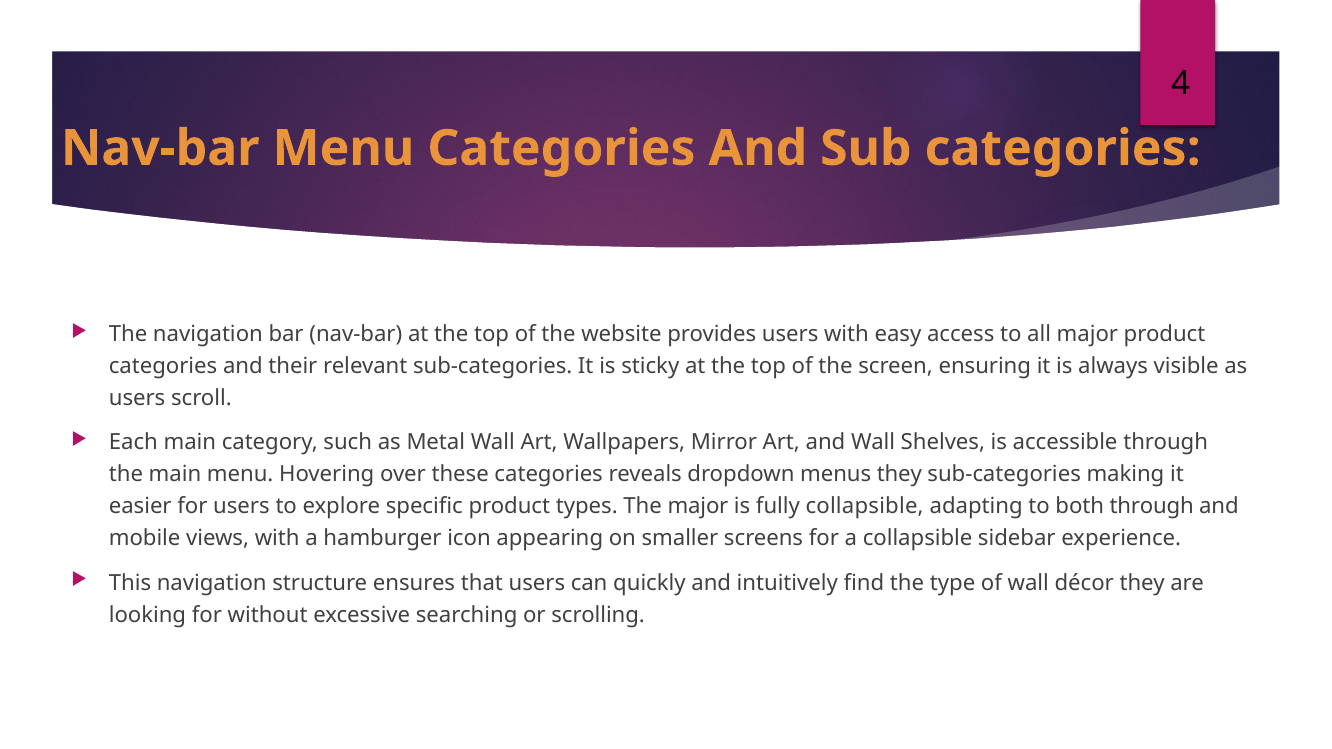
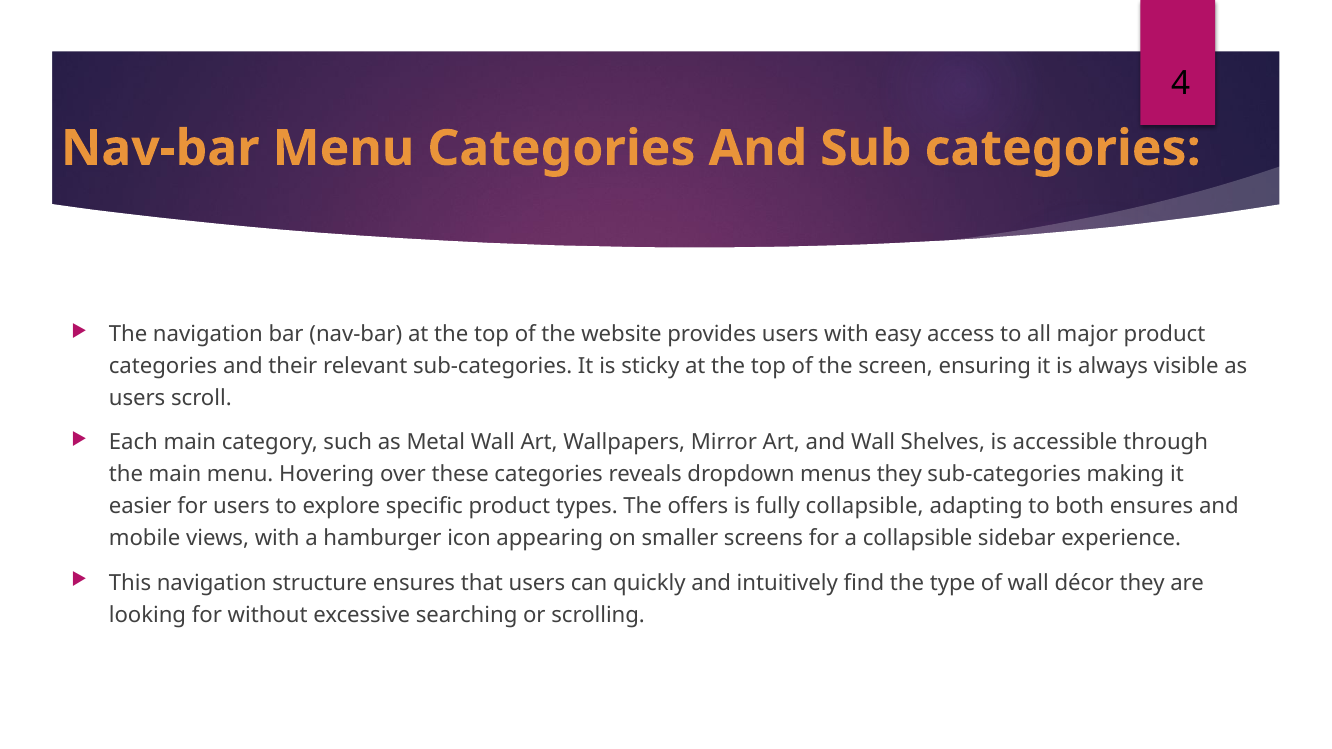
The major: major -> offers (698, 507)
both through: through -> ensures (1152, 507)
